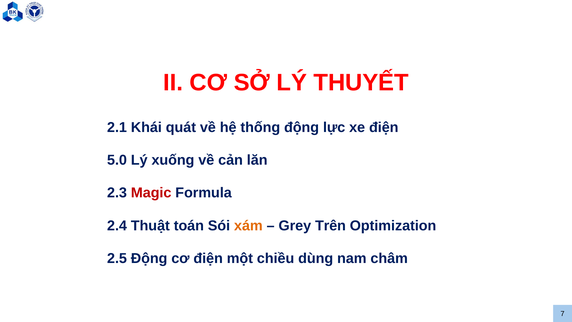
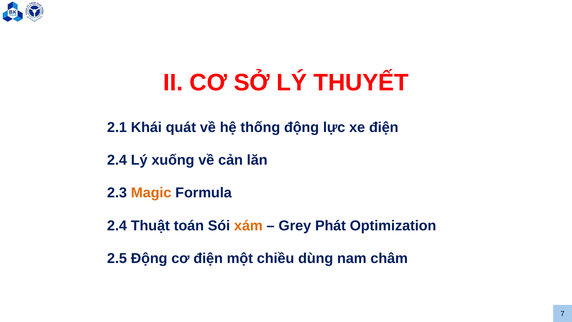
5.0: 5.0 -> 2.4 (117, 160)
Magic colour: red -> orange (151, 193)
Trên: Trên -> Phát (331, 225)
